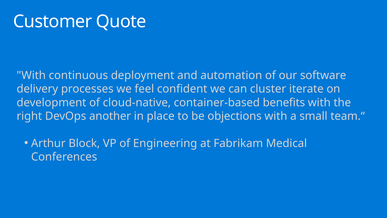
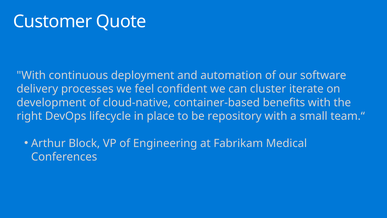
another: another -> lifecycle (110, 116)
objections: objections -> repository (235, 116)
